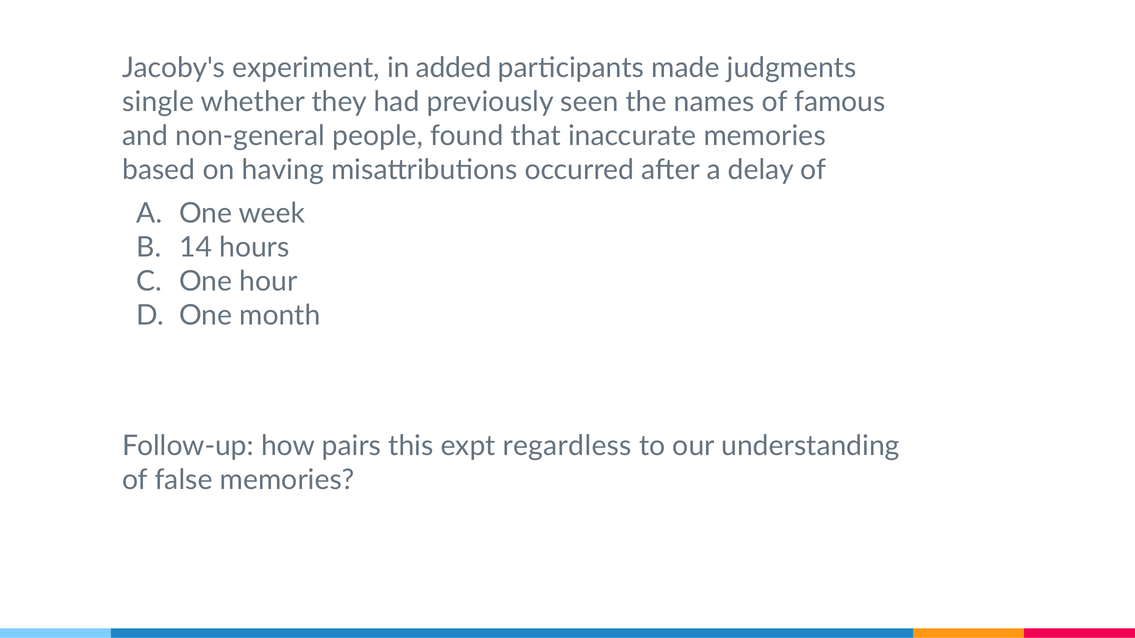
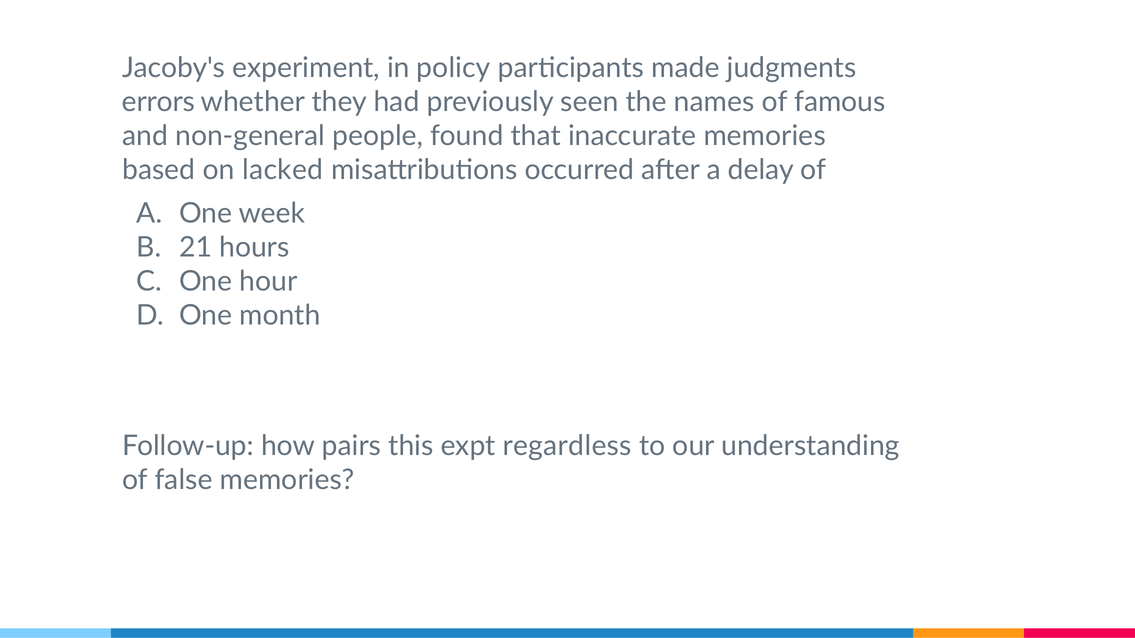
added: added -> policy (453, 68)
single: single -> errors (158, 102)
having: having -> lacked (283, 170)
14: 14 -> 21 (196, 248)
